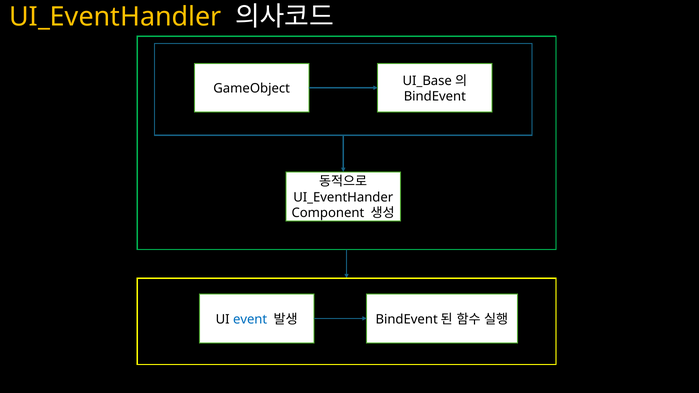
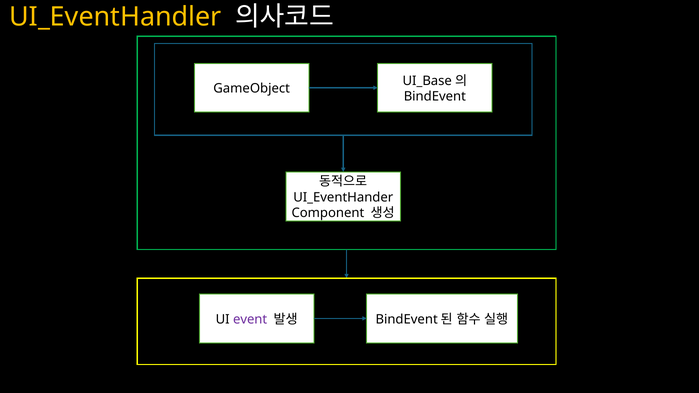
event colour: blue -> purple (250, 319)
